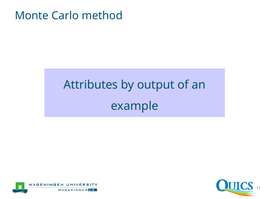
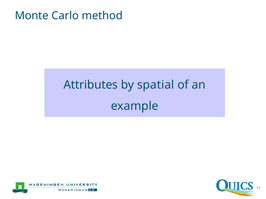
output: output -> spatial (156, 85)
